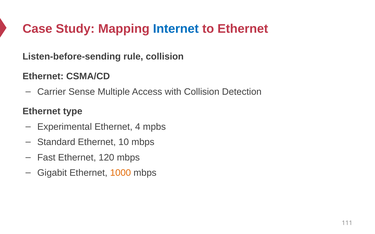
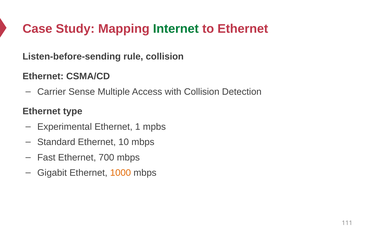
Internet colour: blue -> green (176, 29)
4: 4 -> 1 (138, 127)
120: 120 -> 700 (106, 158)
